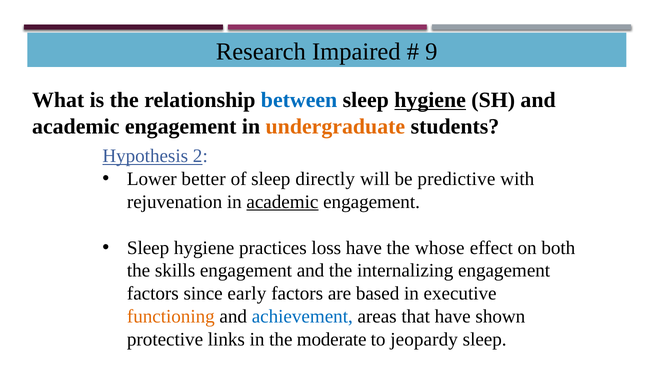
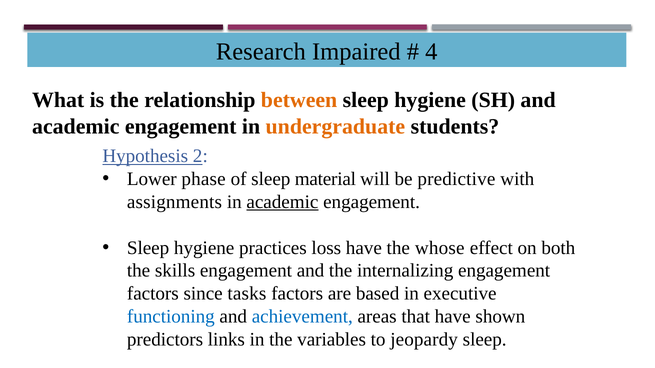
9: 9 -> 4 (431, 52)
between colour: blue -> orange (299, 100)
hygiene underline: present -> none (430, 100)
better: better -> phase (204, 179)
directly: directly -> material (325, 179)
rejuvenation: rejuvenation -> assignments (174, 202)
early: early -> tasks (247, 294)
functioning colour: orange -> blue (171, 317)
protective: protective -> predictors (165, 340)
moderate: moderate -> variables (332, 340)
